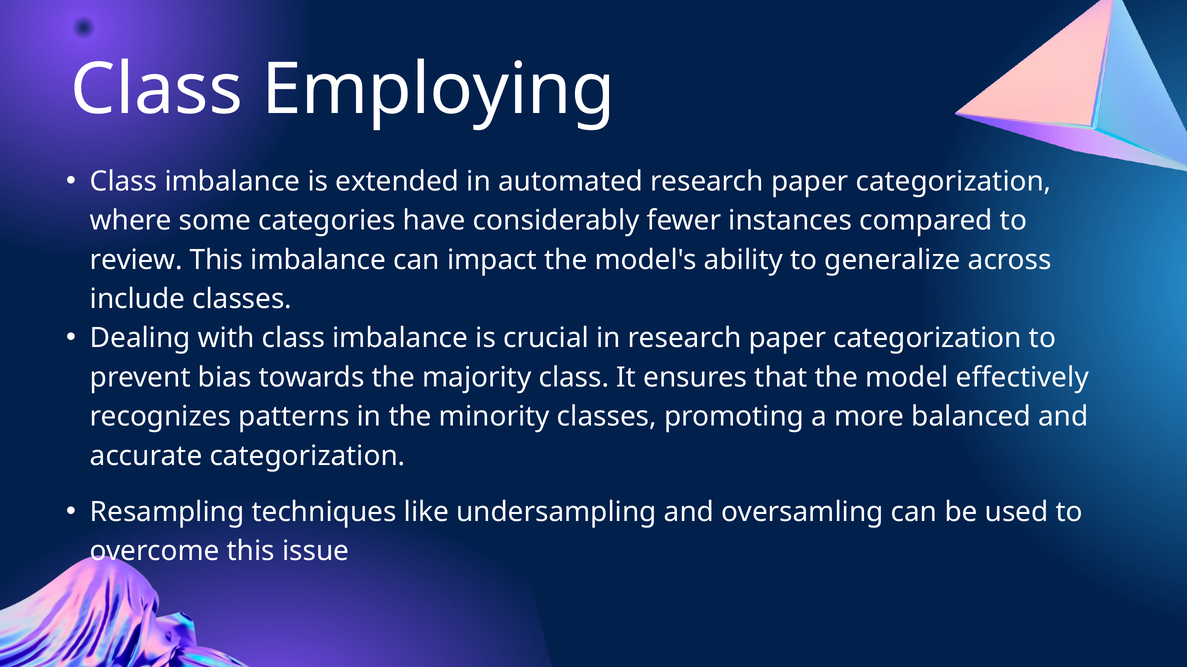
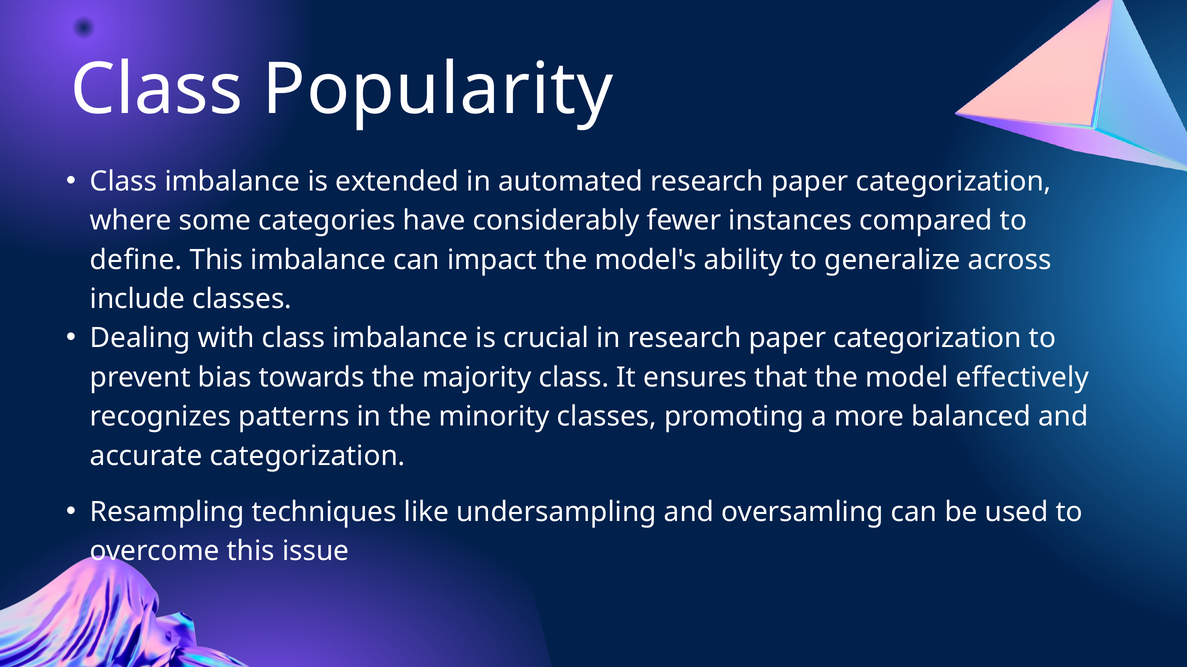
Employing: Employing -> Popularity (438, 90)
review: review -> define (136, 260)
